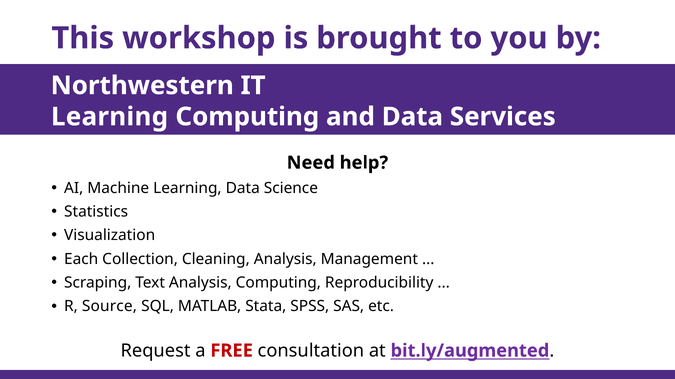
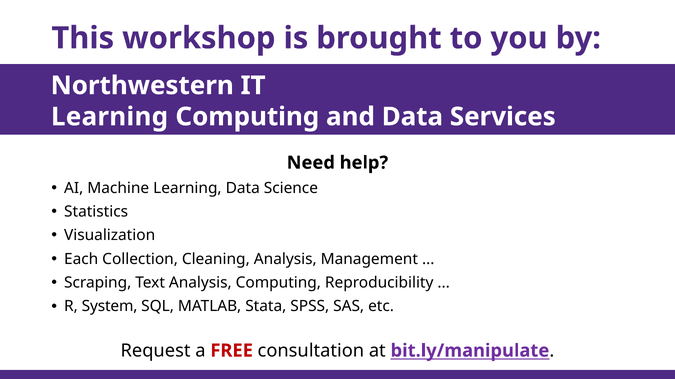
Source: Source -> System (110, 307)
bit.ly/augmented: bit.ly/augmented -> bit.ly/manipulate (470, 351)
